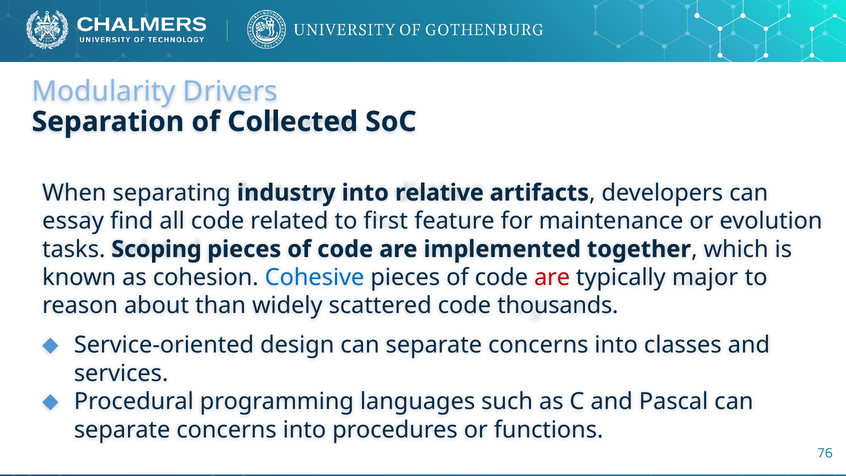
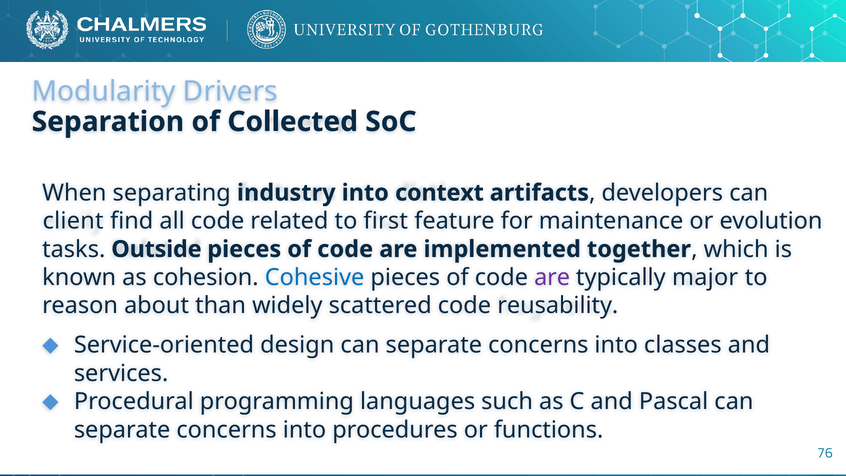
relative: relative -> context (439, 193)
essay: essay -> client (73, 221)
Scoping: Scoping -> Outside (156, 249)
are colour: red -> purple (552, 277)
thousands: thousands -> reusability (558, 306)
